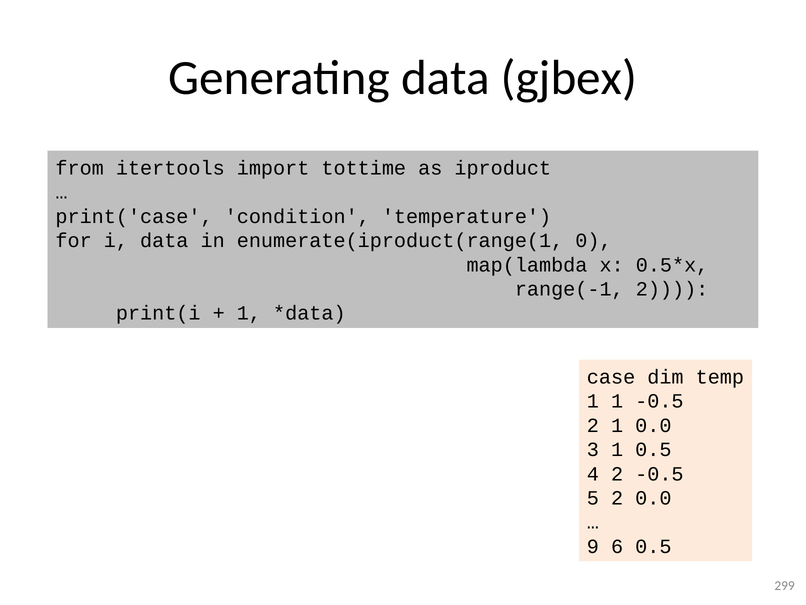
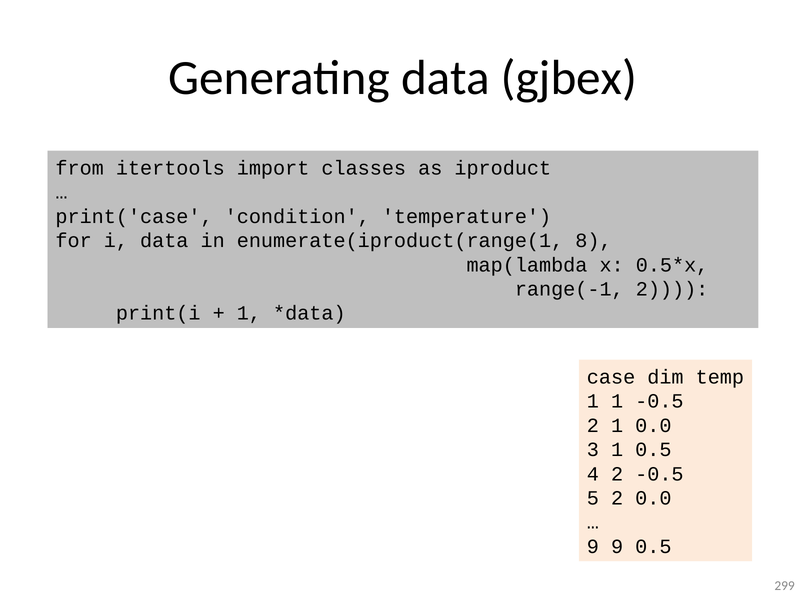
tottime: tottime -> classes (364, 168)
0: 0 -> 8 (593, 241)
9 6: 6 -> 9 (617, 546)
